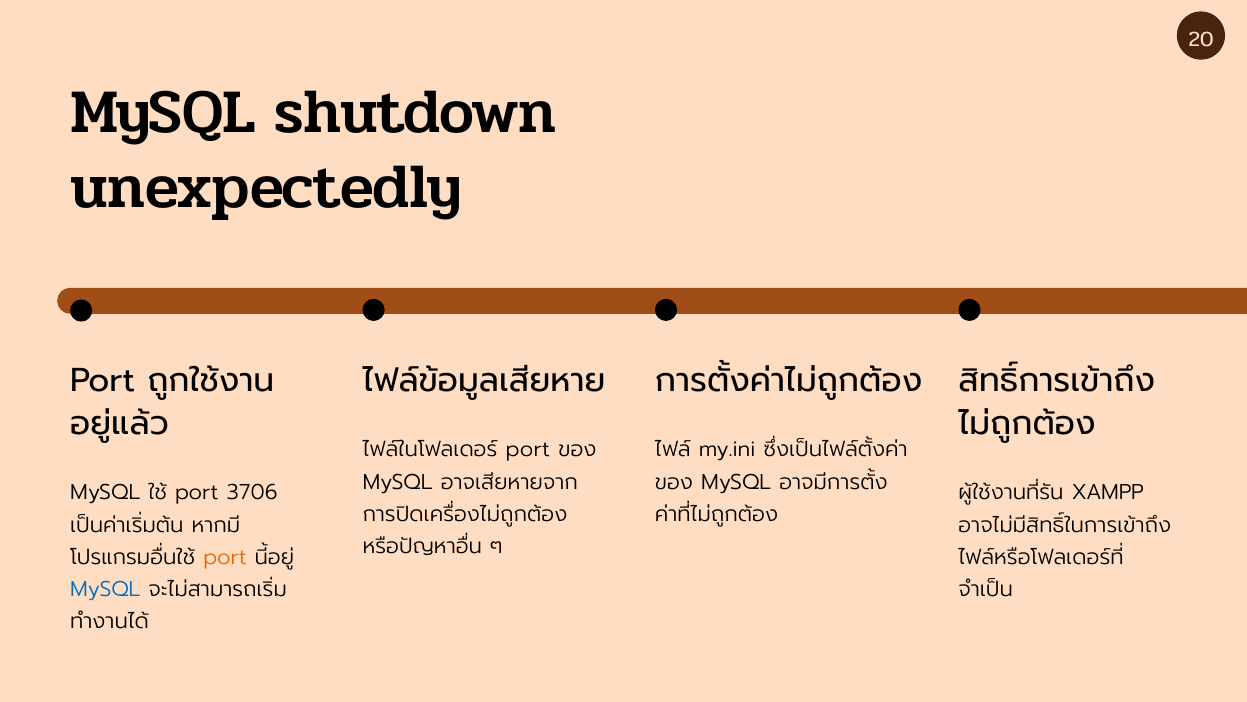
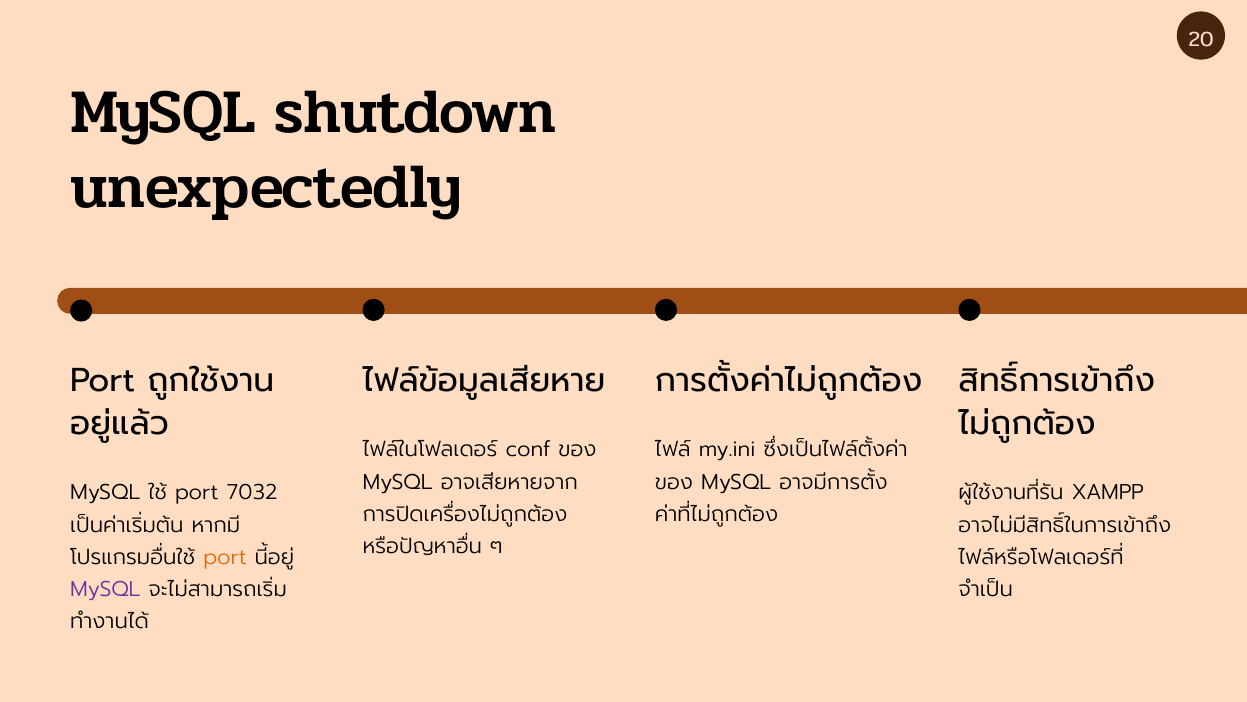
port: port -> conf (528, 450)
3706: 3706 -> 7032 (252, 492)
MySQL colour: blue -> purple (105, 589)
